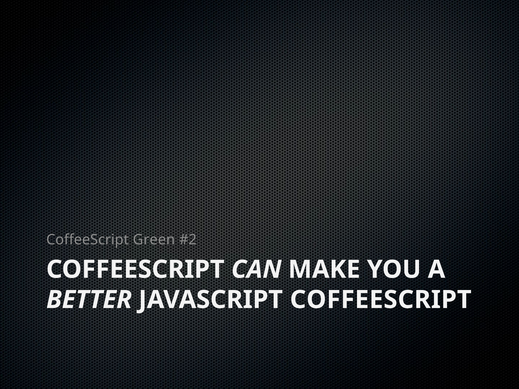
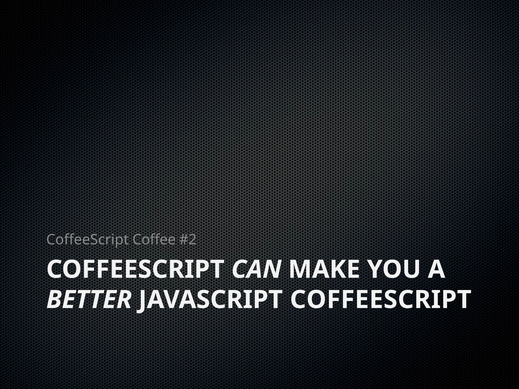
Green: Green -> Coffee (154, 240)
